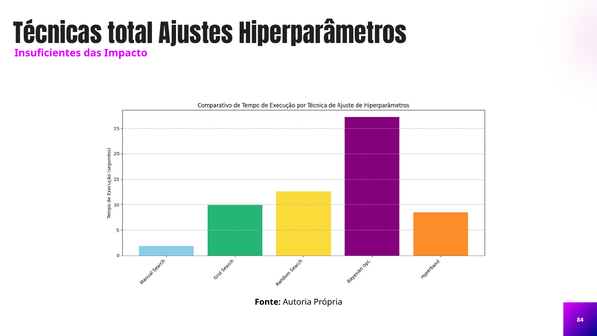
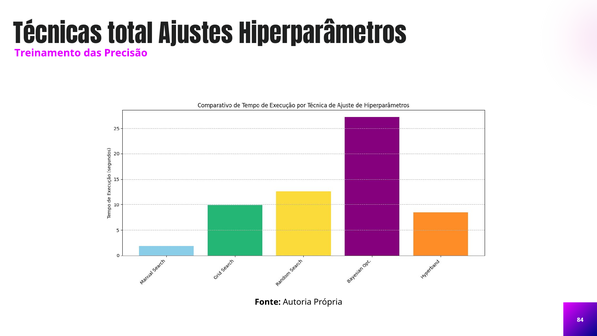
Insuficientes: Insuficientes -> Treinamento (48, 53)
Impacto: Impacto -> Precisão (126, 53)
